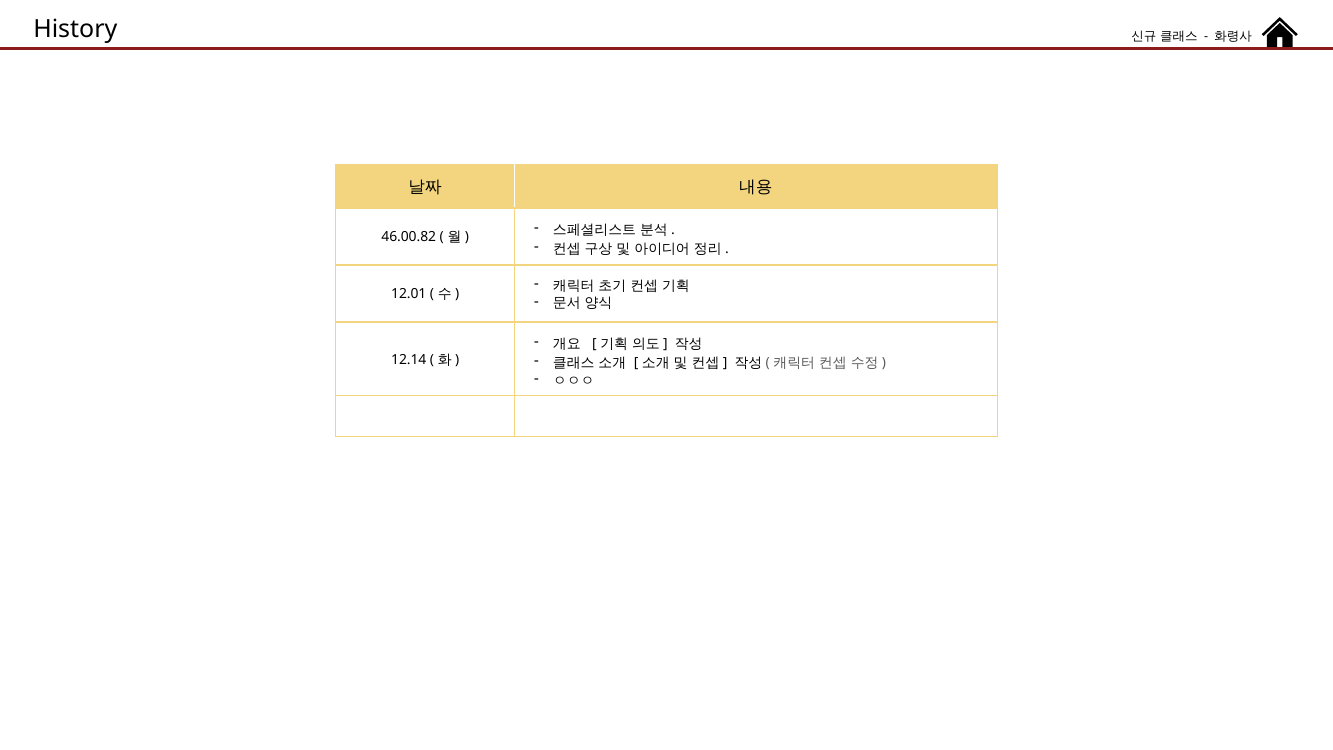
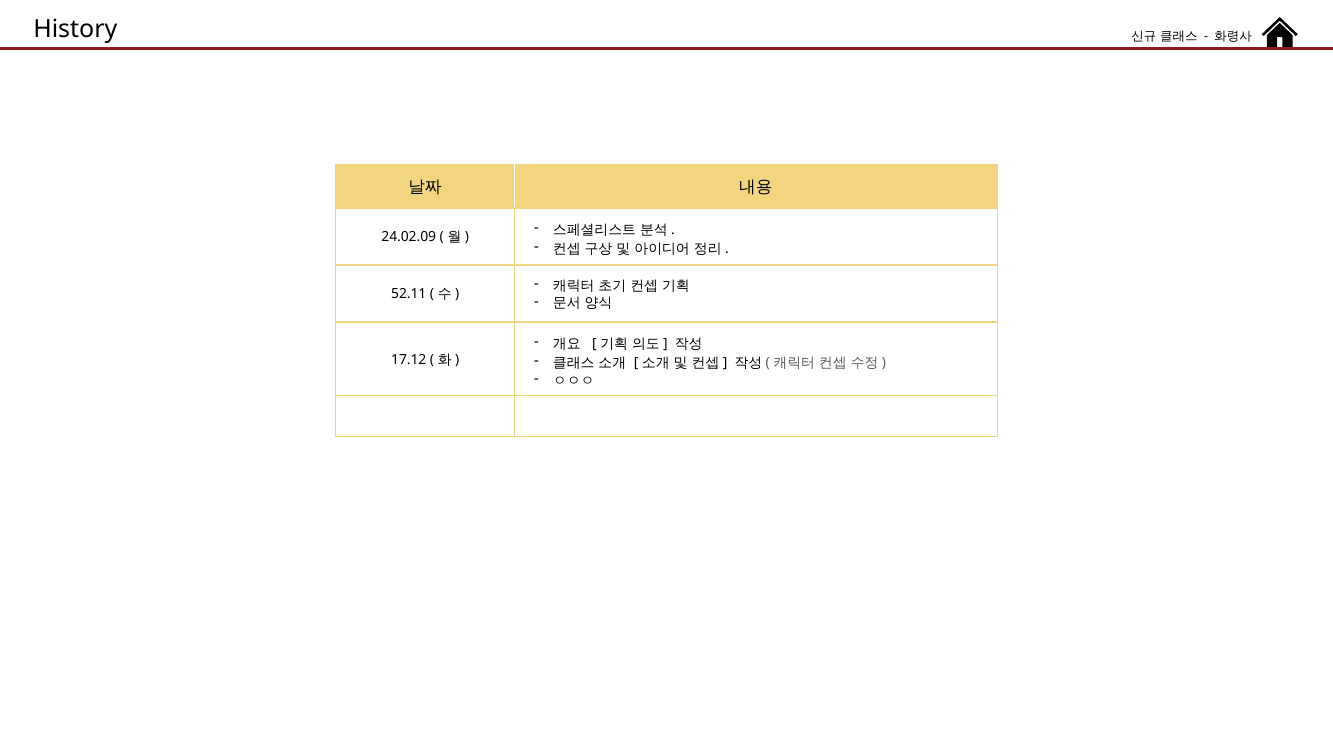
46.00.82: 46.00.82 -> 24.02.09 (409, 237)
12.01: 12.01 -> 52.11 (409, 294)
12.14: 12.14 -> 17.12 (409, 360)
